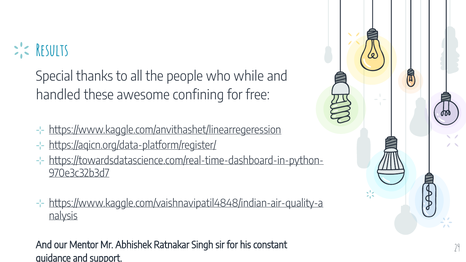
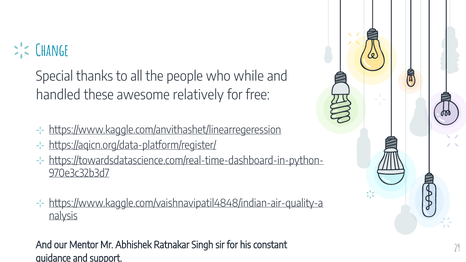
Results: Results -> Change (52, 51)
confining: confining -> relatively (198, 95)
